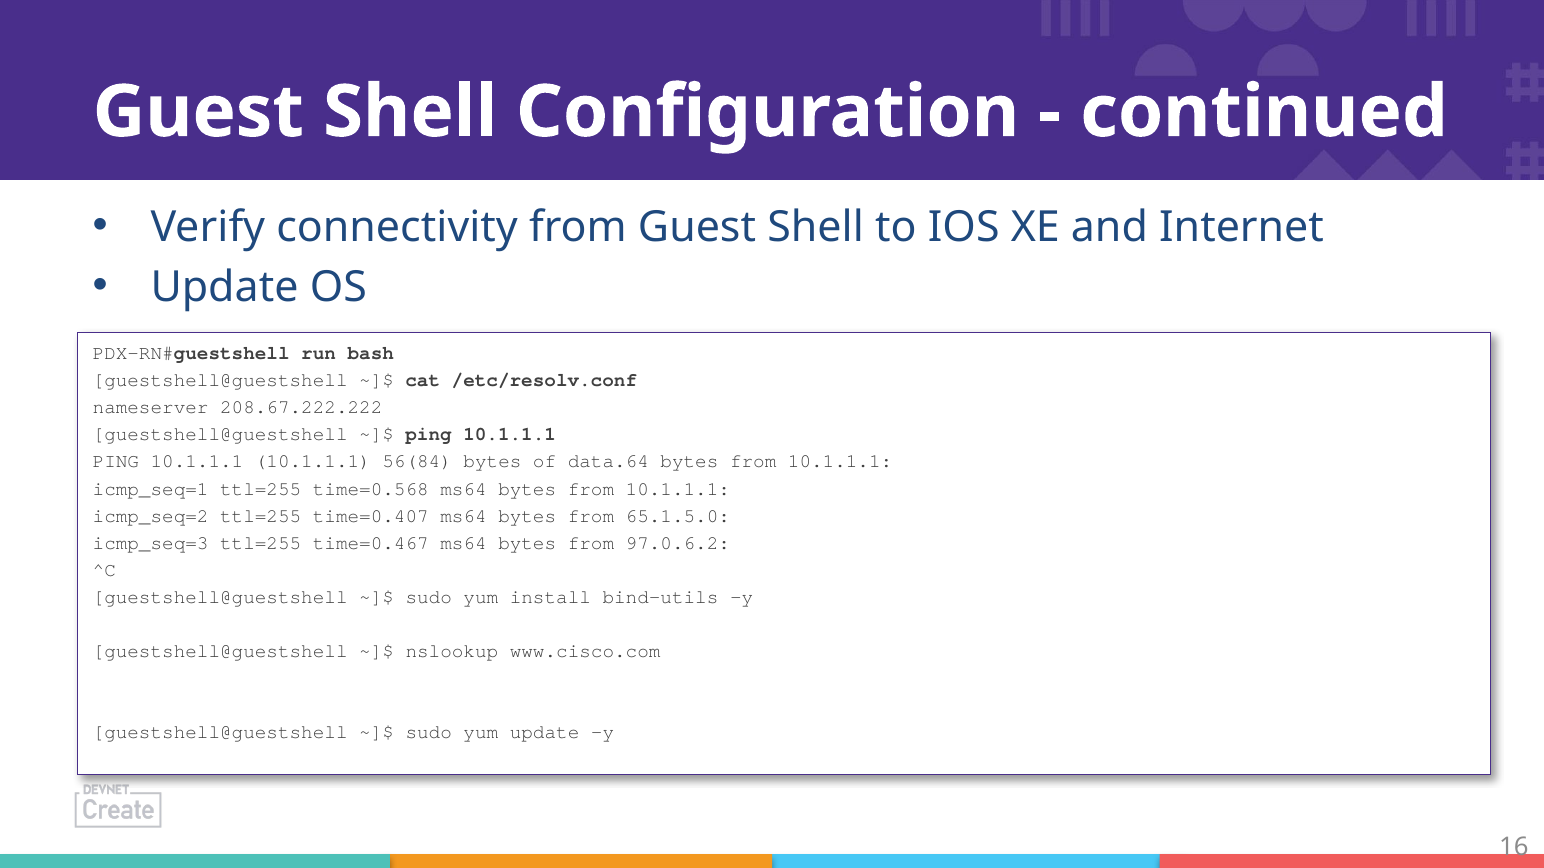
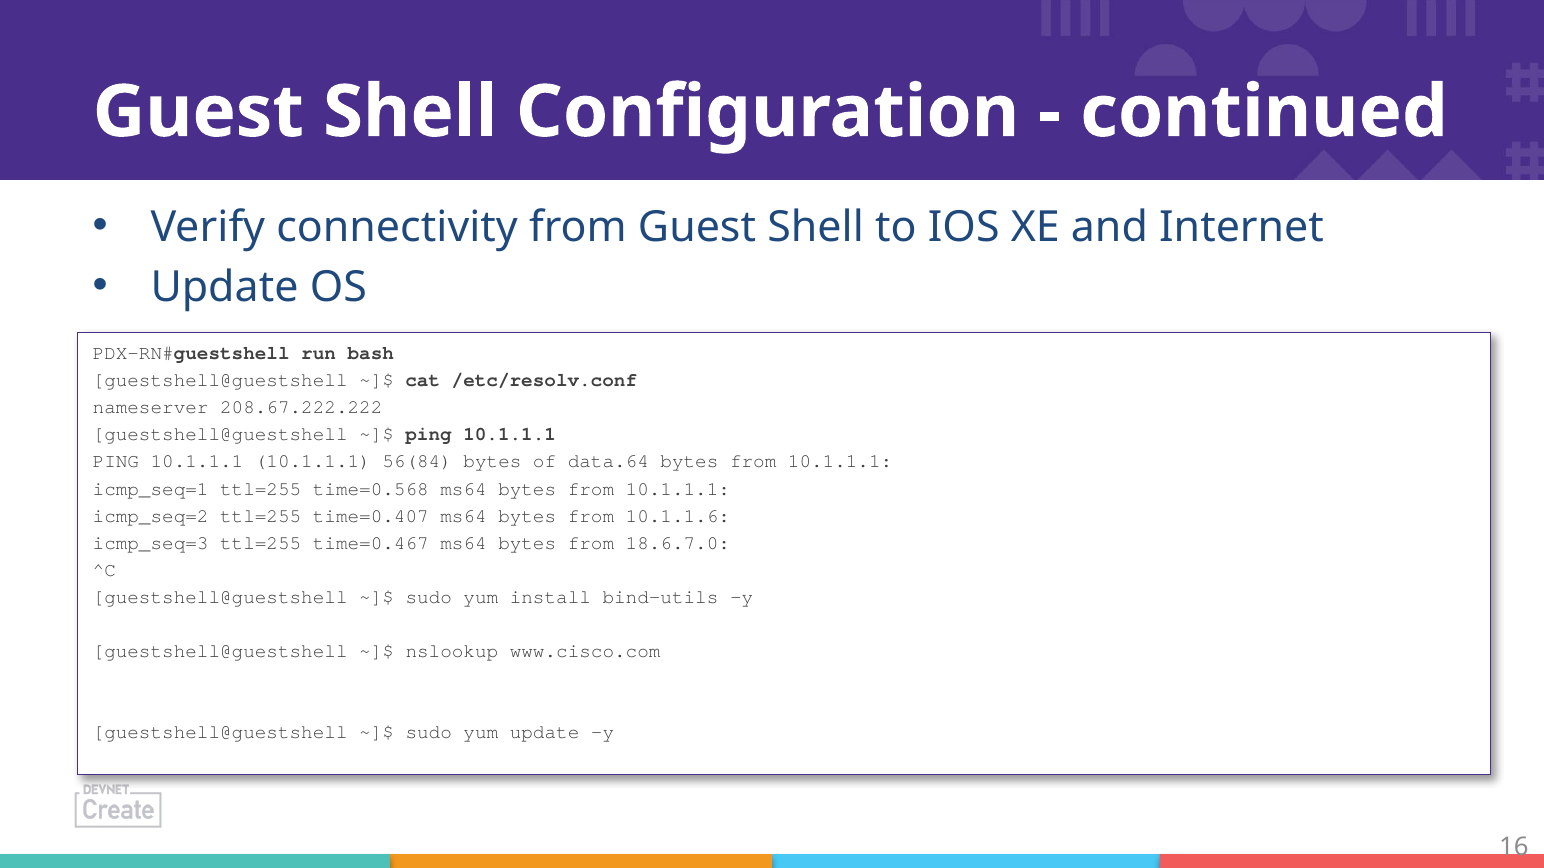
65.1.5.0: 65.1.5.0 -> 10.1.1.6 (678, 516)
97.0.6.2: 97.0.6.2 -> 18.6.7.0 (678, 543)
